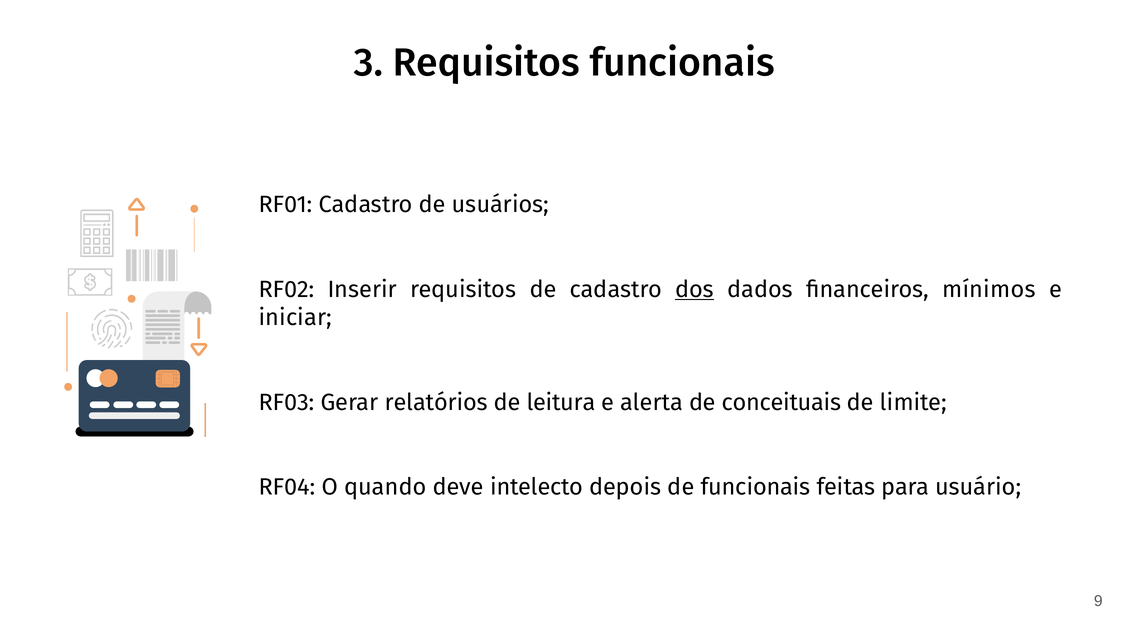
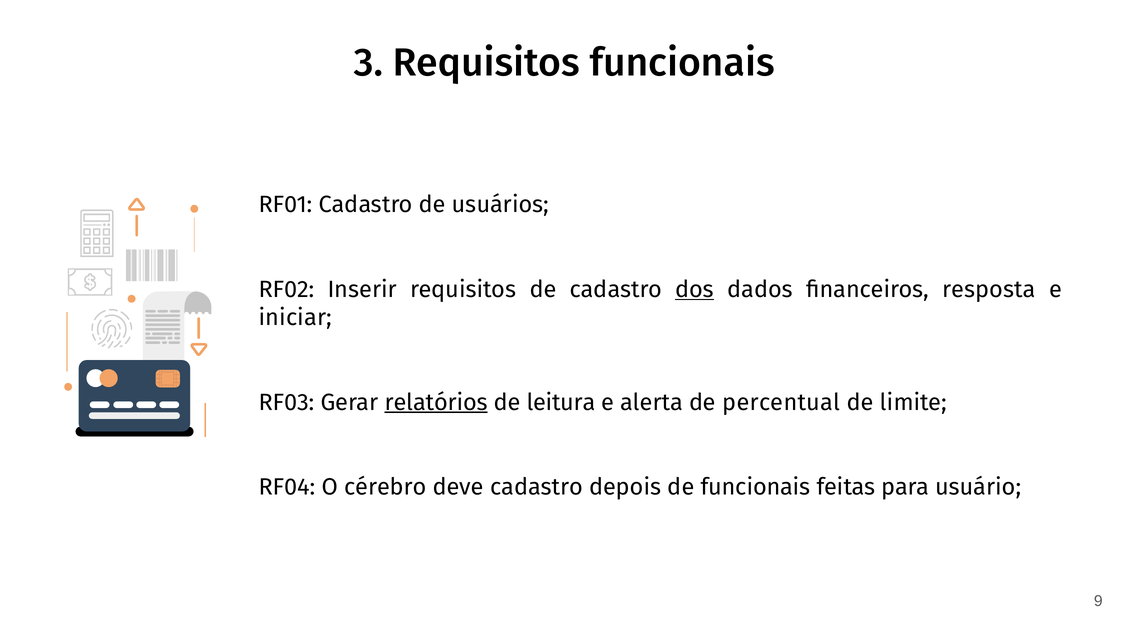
mínimos: mínimos -> resposta (989, 289)
relatórios underline: none -> present (436, 402)
conceituais: conceituais -> percentual (781, 402)
quando: quando -> cérebro (385, 487)
deve intelecto: intelecto -> cadastro (537, 487)
